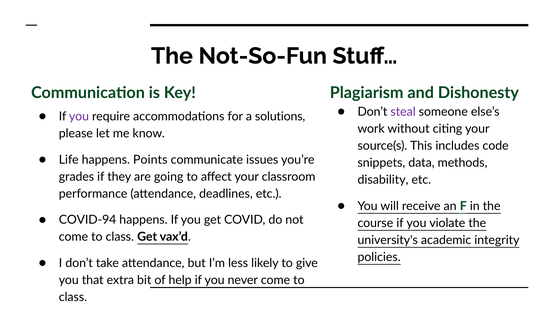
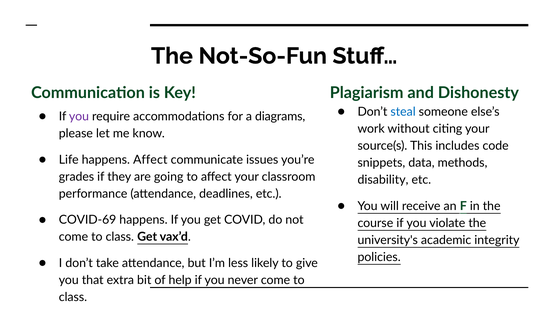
steal colour: purple -> blue (403, 112)
solutions: solutions -> diagrams (280, 116)
happens Points: Points -> Affect (150, 159)
COVID-94: COVID-94 -> COVID-69 (88, 220)
